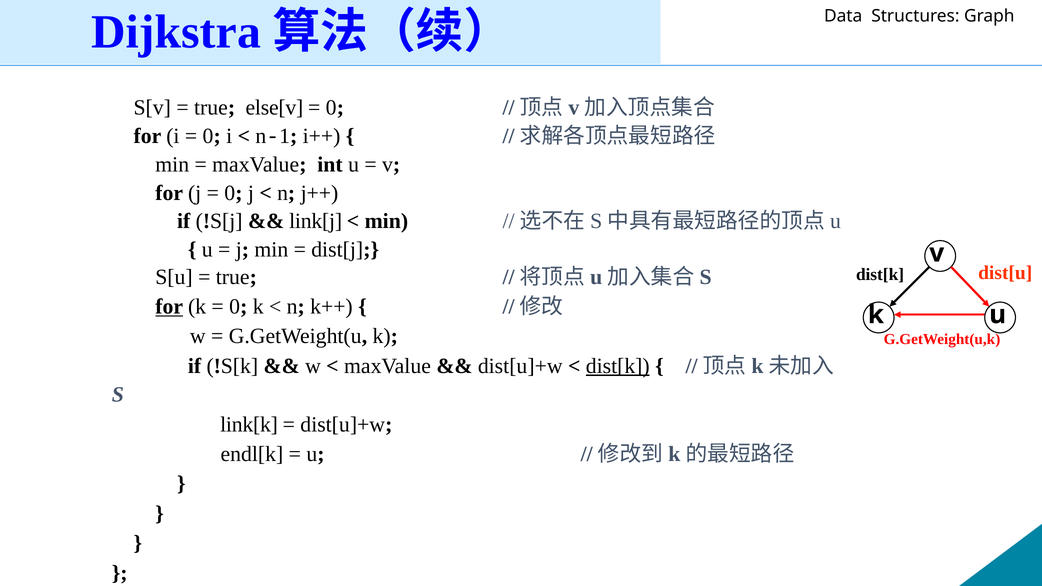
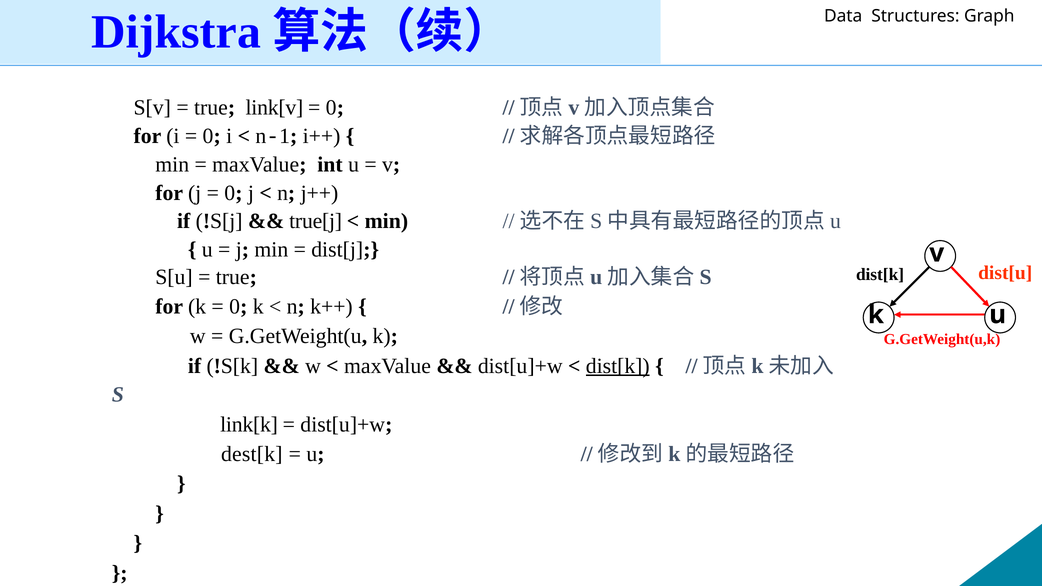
else[v: else[v -> link[v (274, 108)
link[j: link[j -> true[j (316, 221)
for underline: present -> none (169, 307)
endl[k: endl[k -> dest[k (252, 454)
